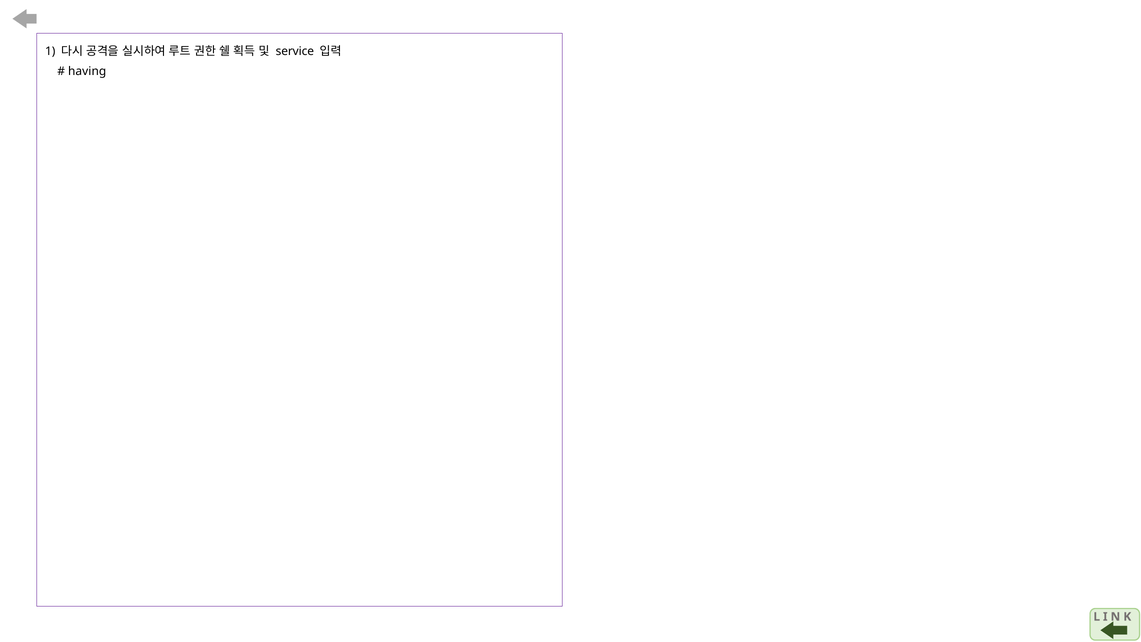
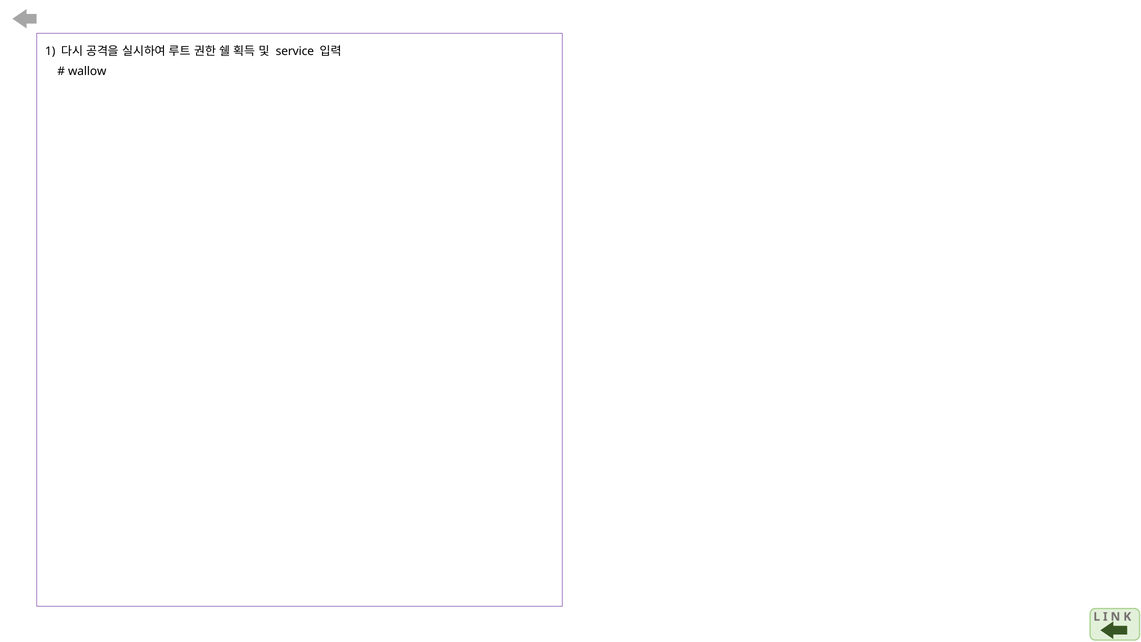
having: having -> wallow (87, 71)
